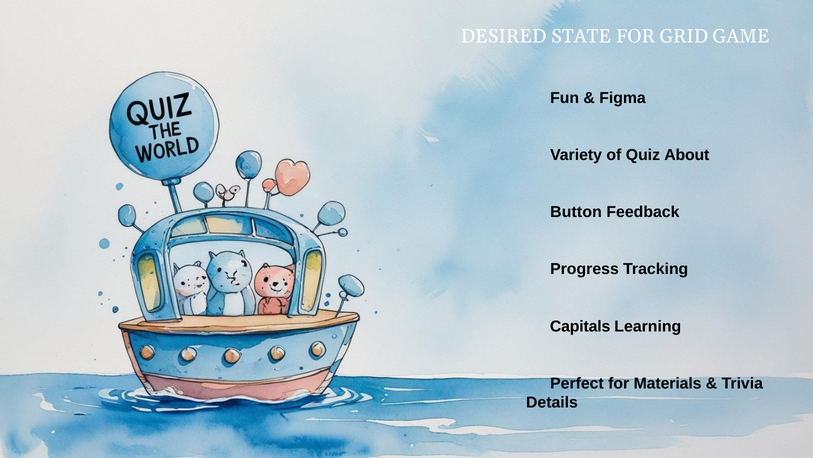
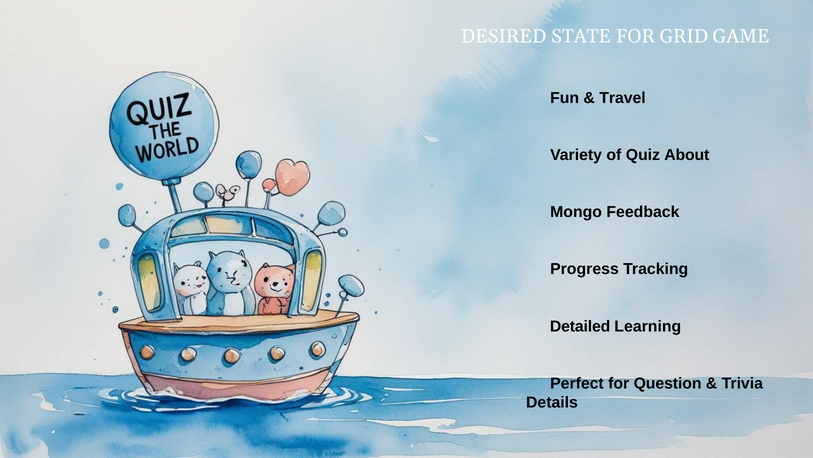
Figma: Figma -> Travel (623, 98)
Button: Button -> Mongo (576, 212)
Capitals: Capitals -> Detailed (580, 326)
Materials: Materials -> Question (668, 383)
